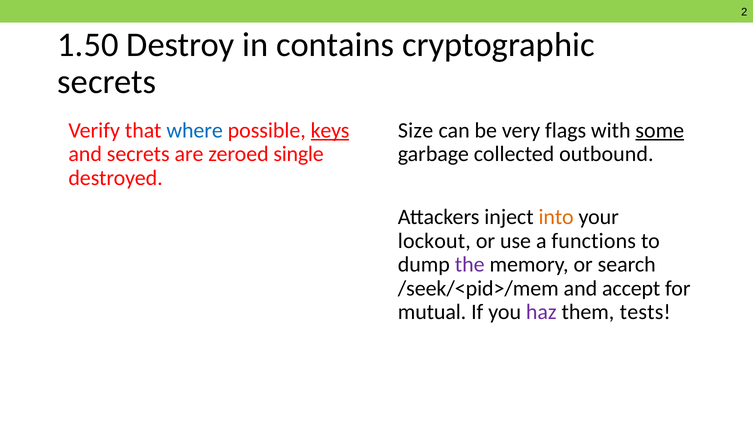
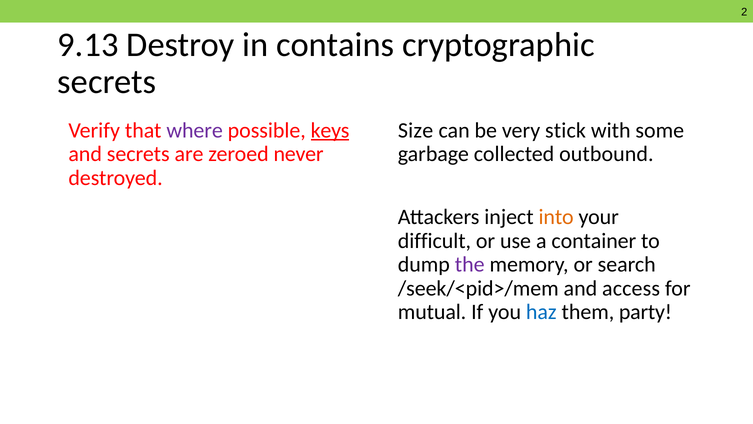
1.50: 1.50 -> 9.13 (88, 45)
where colour: blue -> purple (195, 130)
flags: flags -> stick (566, 130)
some underline: present -> none (660, 130)
single: single -> never (299, 154)
lockout: lockout -> difficult (434, 241)
functions: functions -> container (594, 241)
accept: accept -> access (631, 288)
haz colour: purple -> blue (541, 312)
tests: tests -> party (645, 312)
